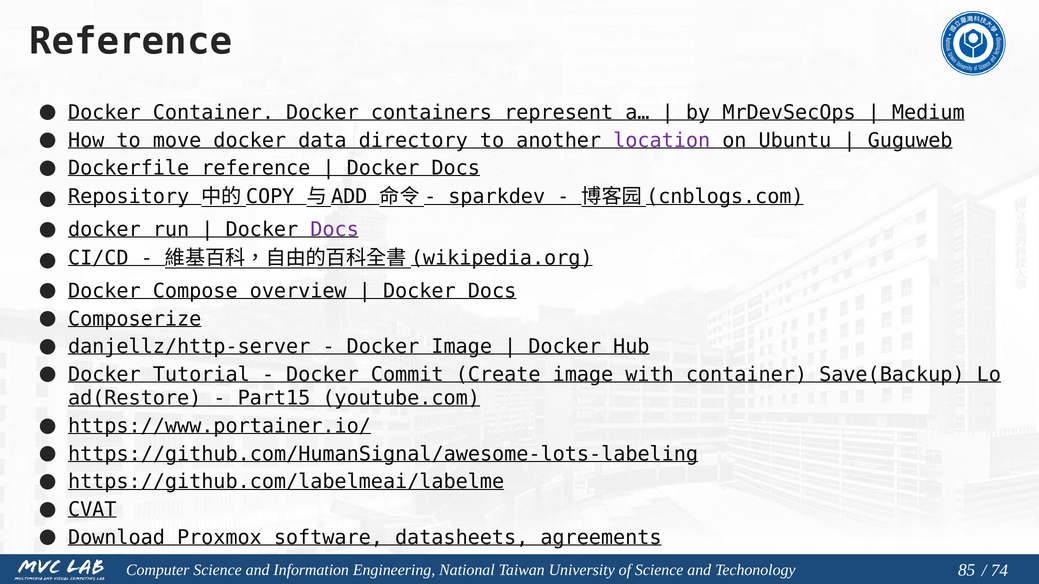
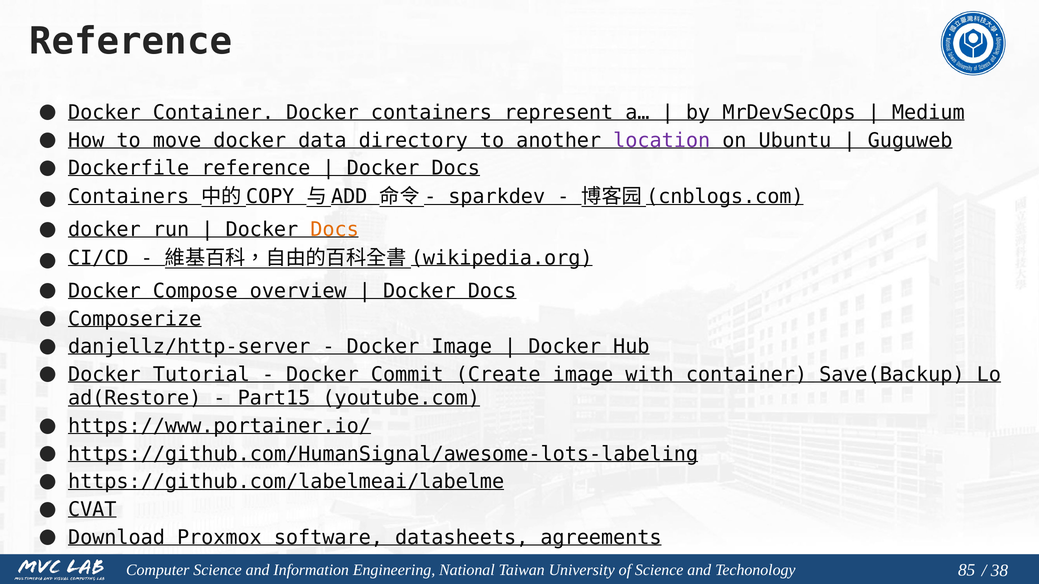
Repository: Repository -> Containers (129, 197)
Docs colour: purple -> orange (335, 230)
74: 74 -> 38 (999, 571)
